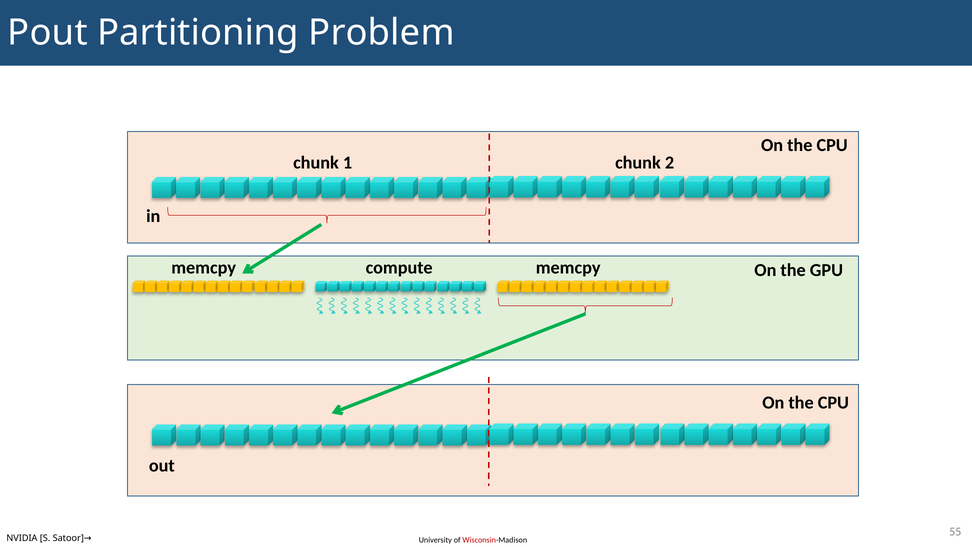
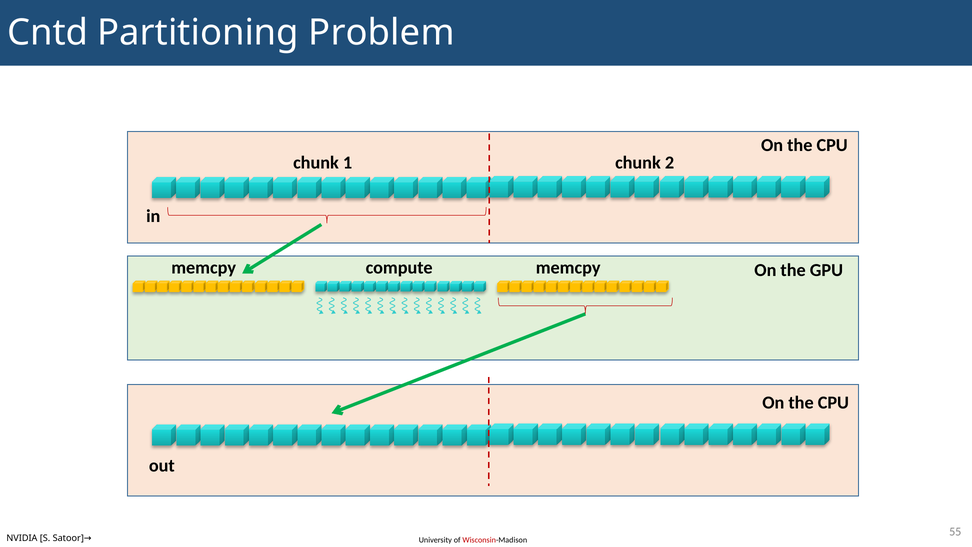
Pout: Pout -> Cntd (48, 33)
